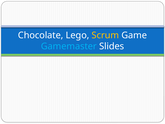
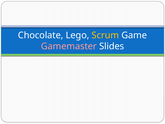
Gamemaster colour: light blue -> pink (69, 46)
